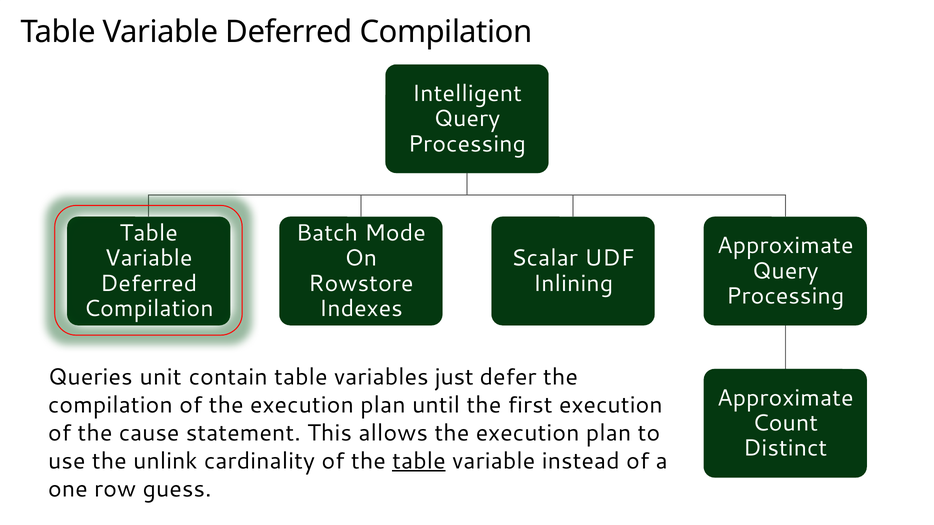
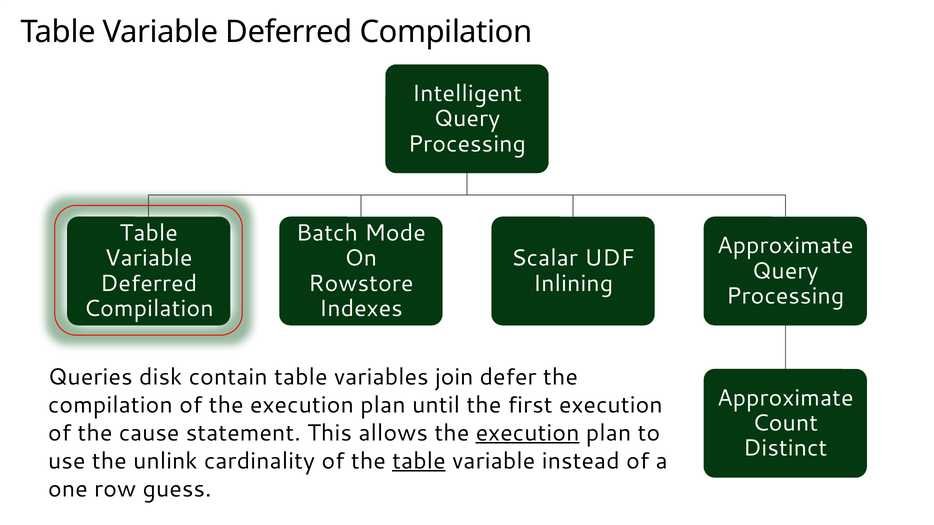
unit: unit -> disk (161, 377)
just: just -> join (454, 377)
execution underline: none -> present (528, 433)
